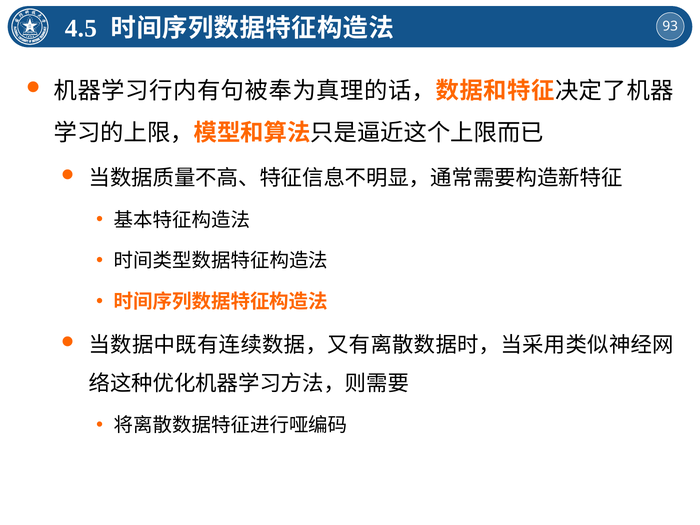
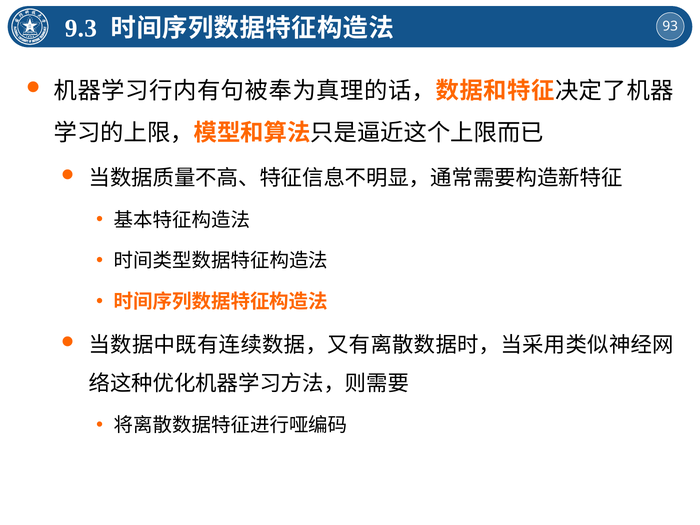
4.5: 4.5 -> 9.3 (81, 29)
